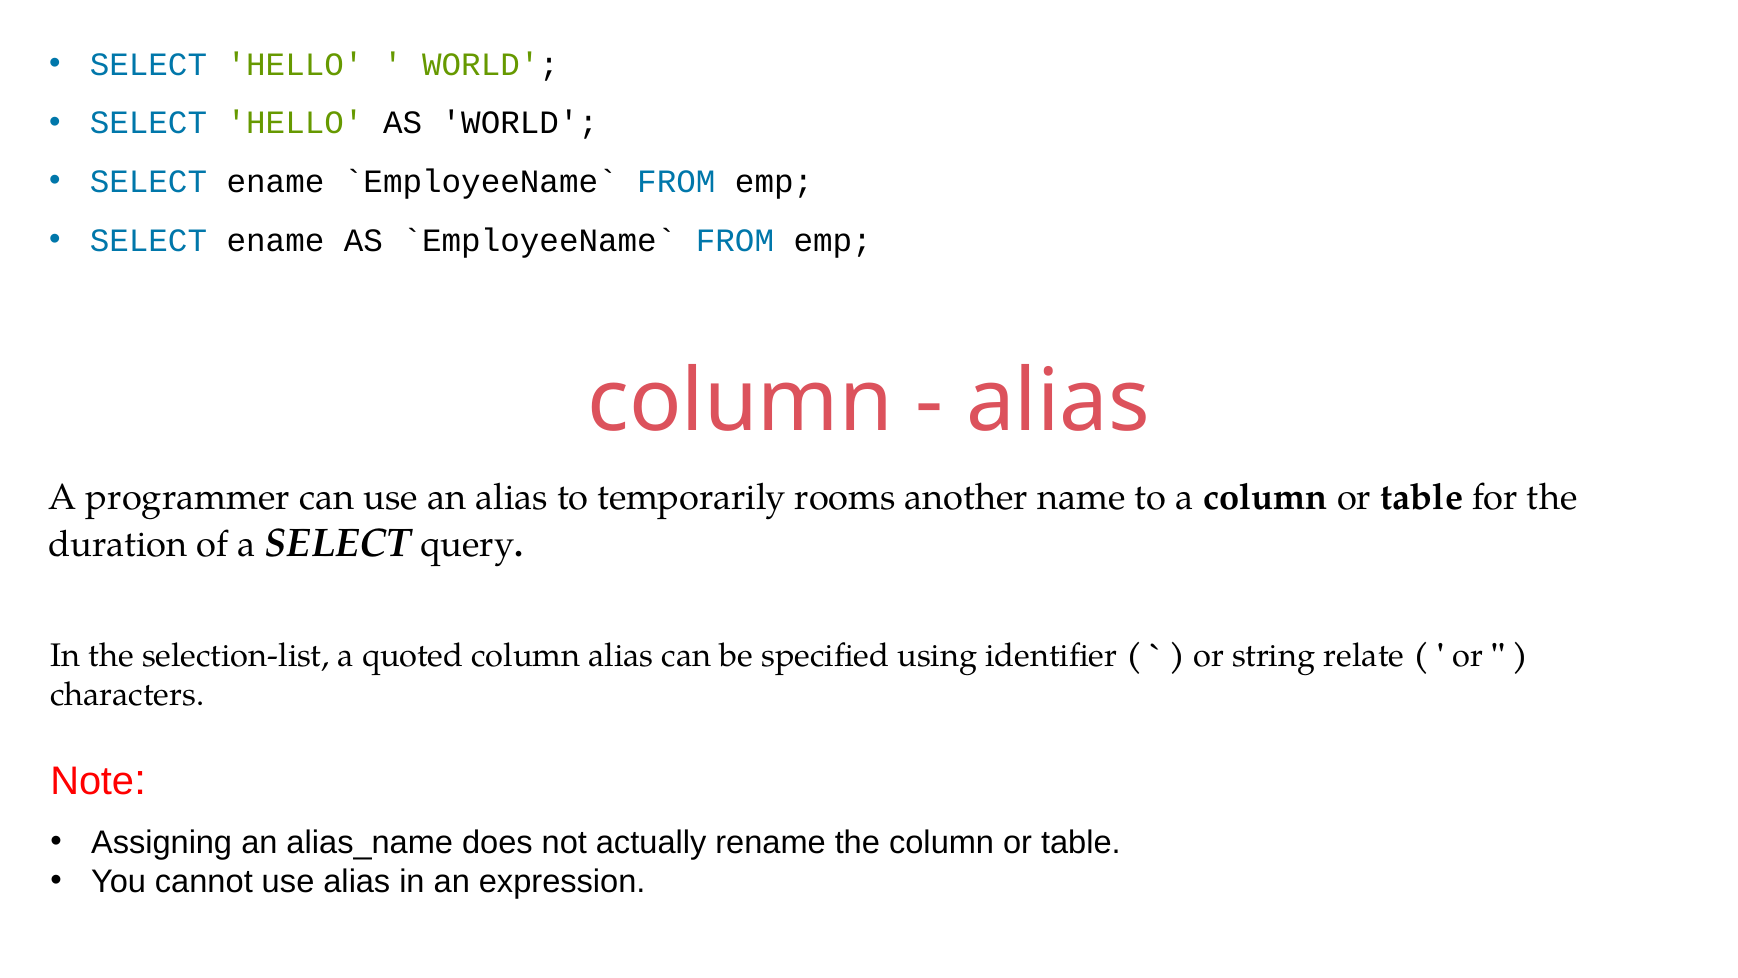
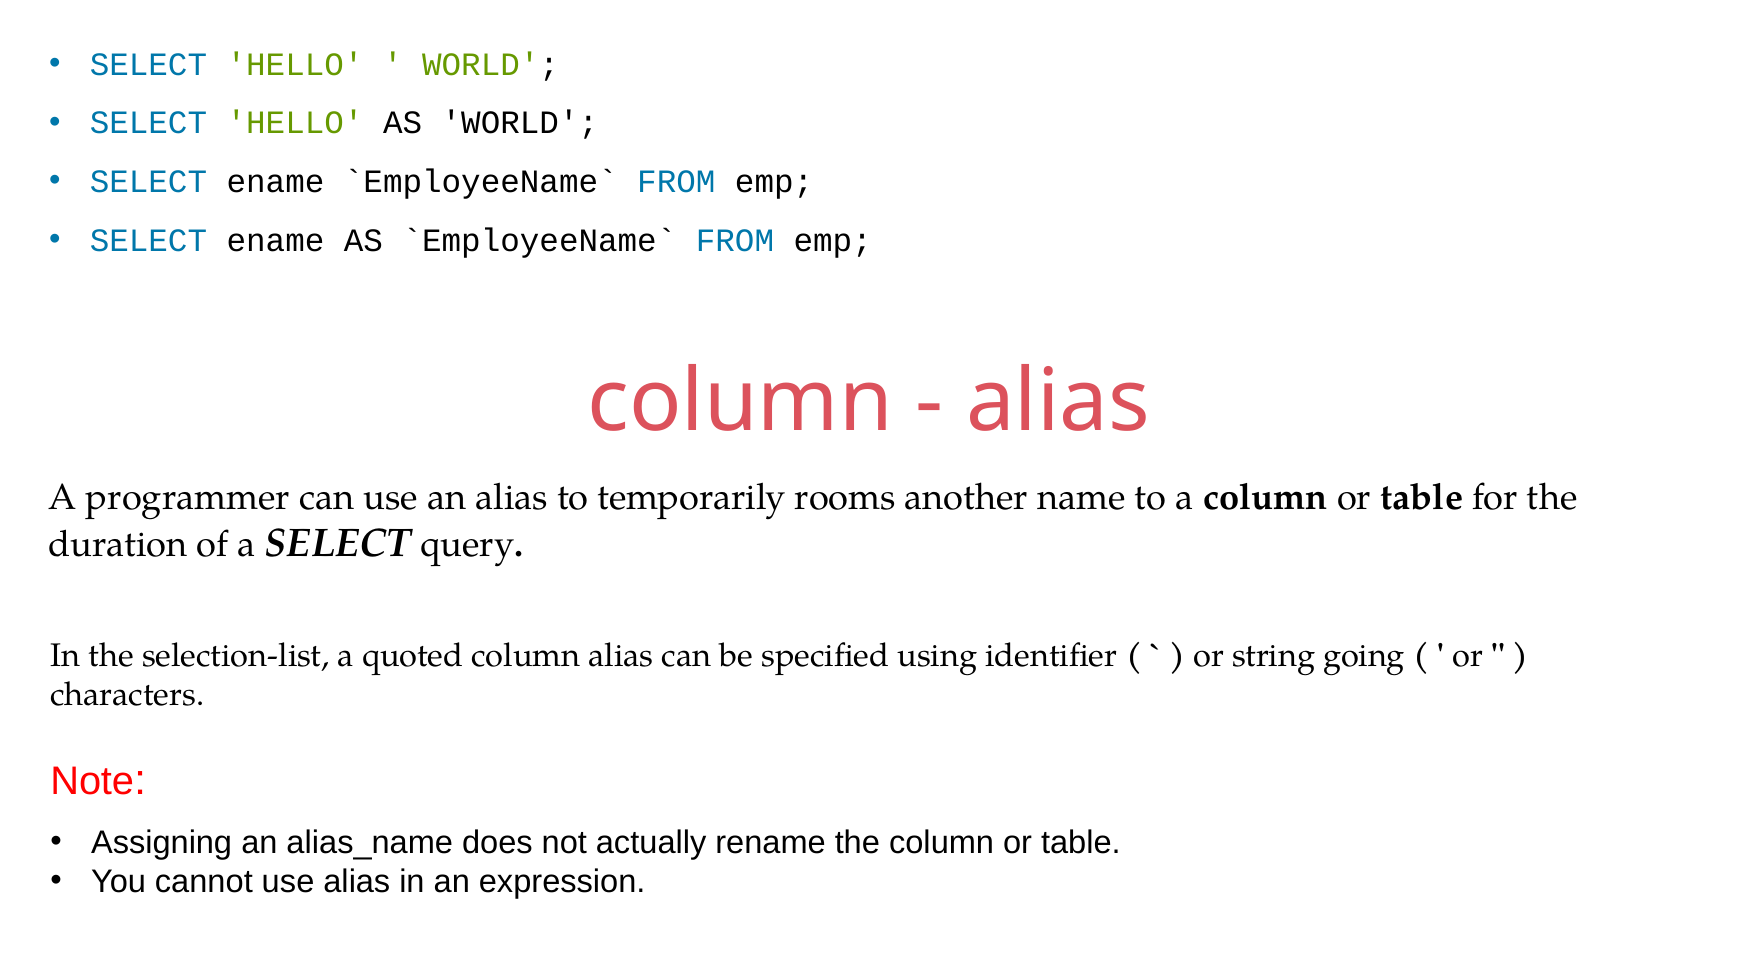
relate: relate -> going (1364, 656)
